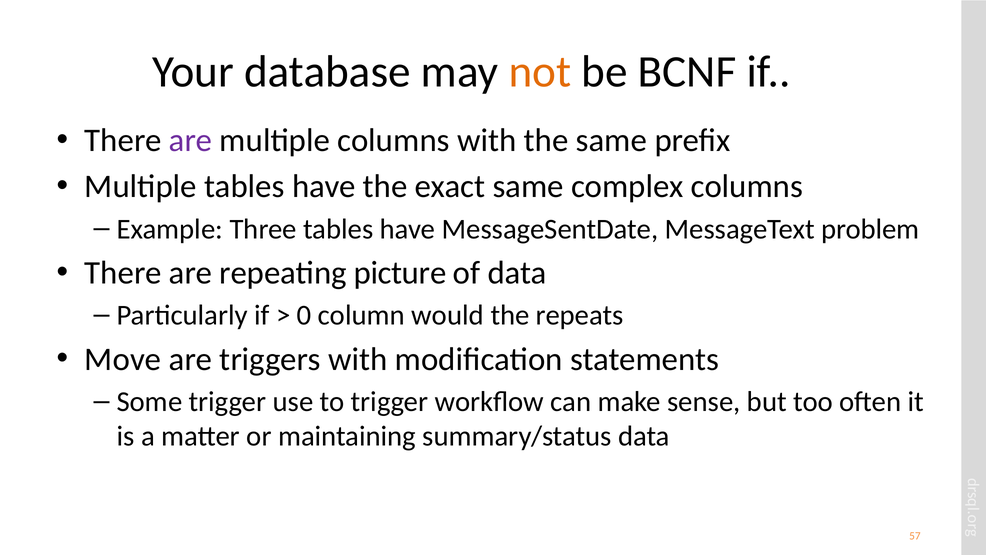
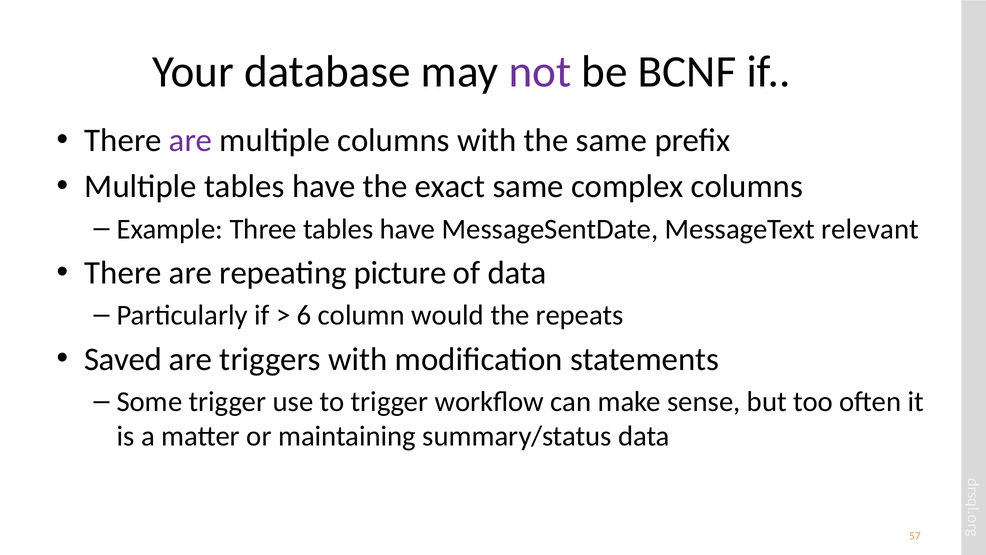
not colour: orange -> purple (540, 72)
problem: problem -> relevant (870, 229)
0: 0 -> 6 (304, 315)
Move: Move -> Saved (123, 359)
